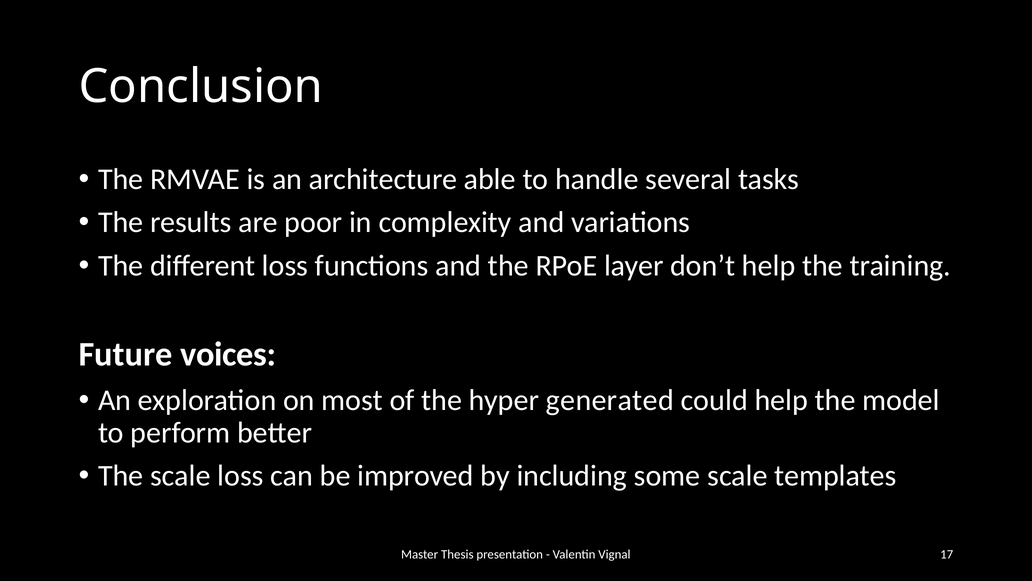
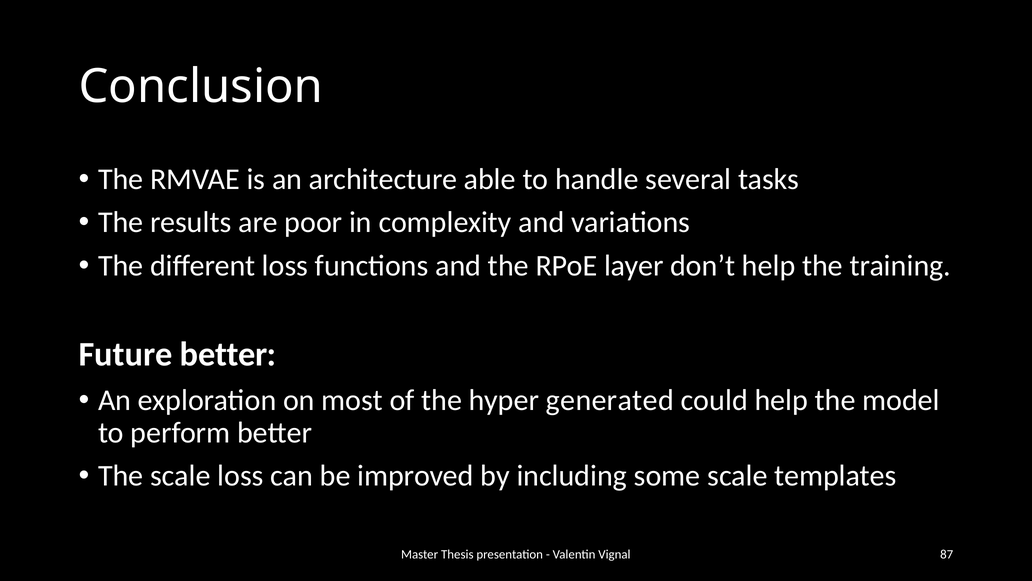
Future voices: voices -> better (228, 354)
17: 17 -> 87 (947, 554)
